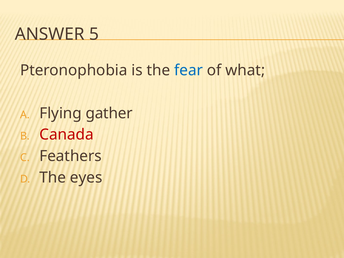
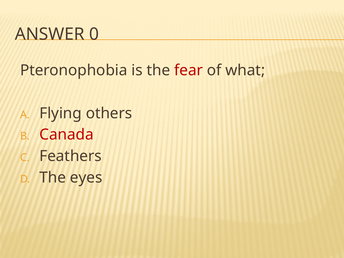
5: 5 -> 0 (94, 34)
fear colour: blue -> red (189, 70)
gather: gather -> others (109, 113)
